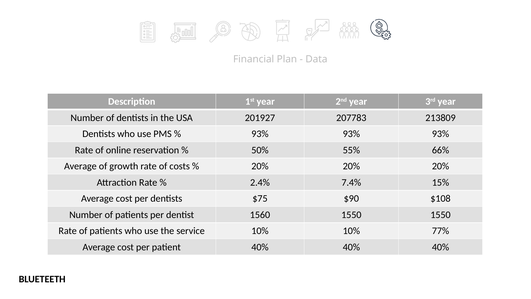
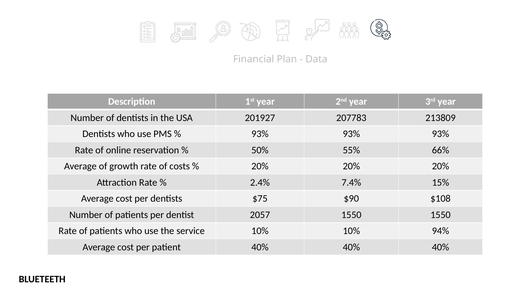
1560: 1560 -> 2057 (260, 215)
77%: 77% -> 94% (441, 231)
